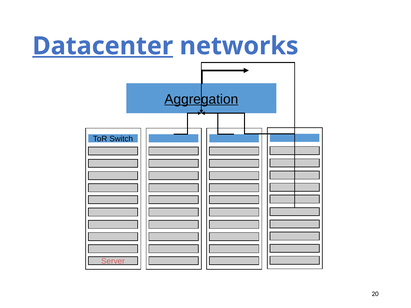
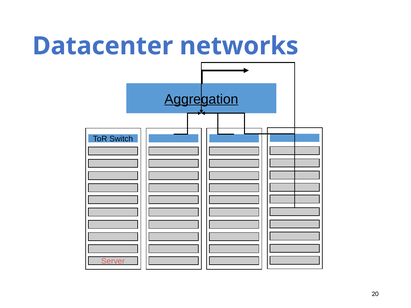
Datacenter underline: present -> none (103, 46)
